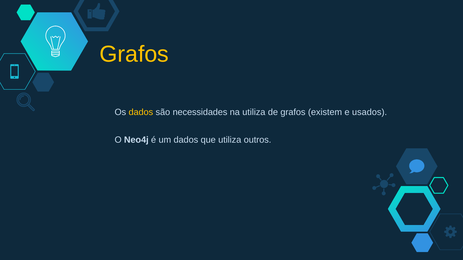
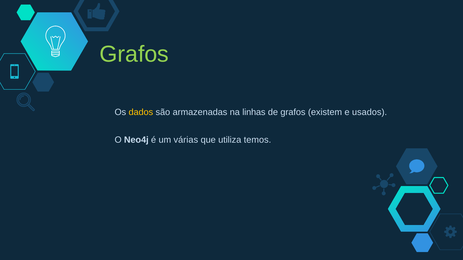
Grafos colour: yellow -> light green (134, 54)
necessidades: necessidades -> armazenadas (200, 112)
na utiliza: utiliza -> linhas (254, 112)
um dados: dados -> várias (186, 140)
outros: outros -> temos (257, 140)
